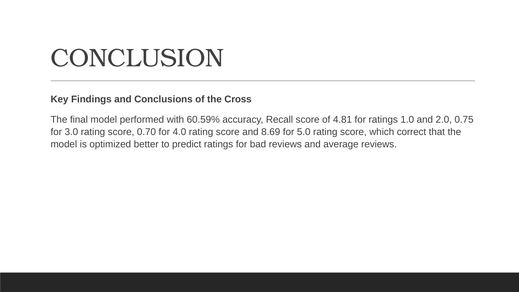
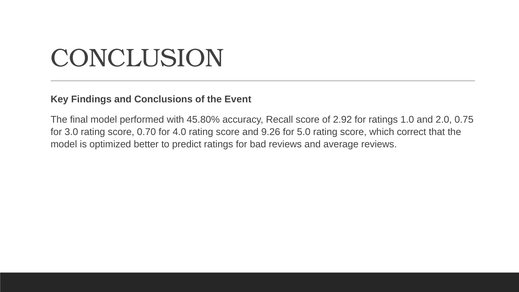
Cross: Cross -> Event (238, 99)
60.59%: 60.59% -> 45.80% (203, 119)
4.81: 4.81 -> 2.92 (342, 119)
8.69: 8.69 -> 9.26 (271, 132)
